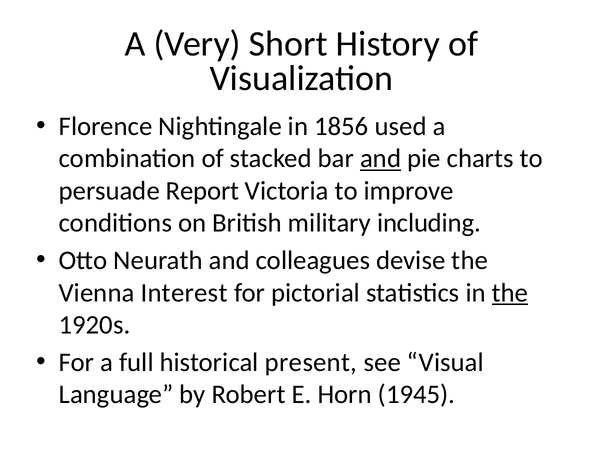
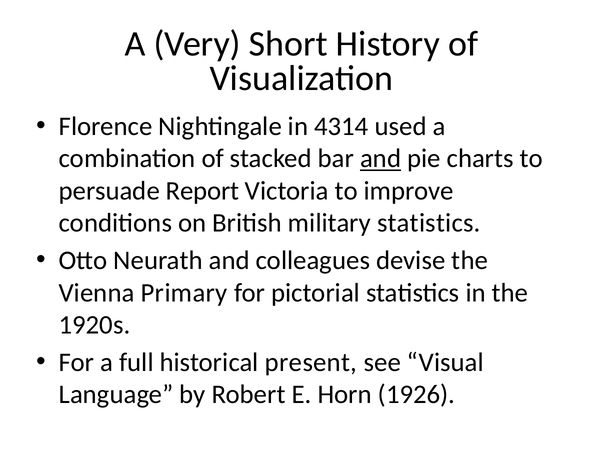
1856: 1856 -> 4314 (341, 127)
military including: including -> statistics (429, 223)
Interest: Interest -> Primary (184, 293)
the underline: present -> none (510, 293)
1945: 1945 -> 1926 (417, 395)
